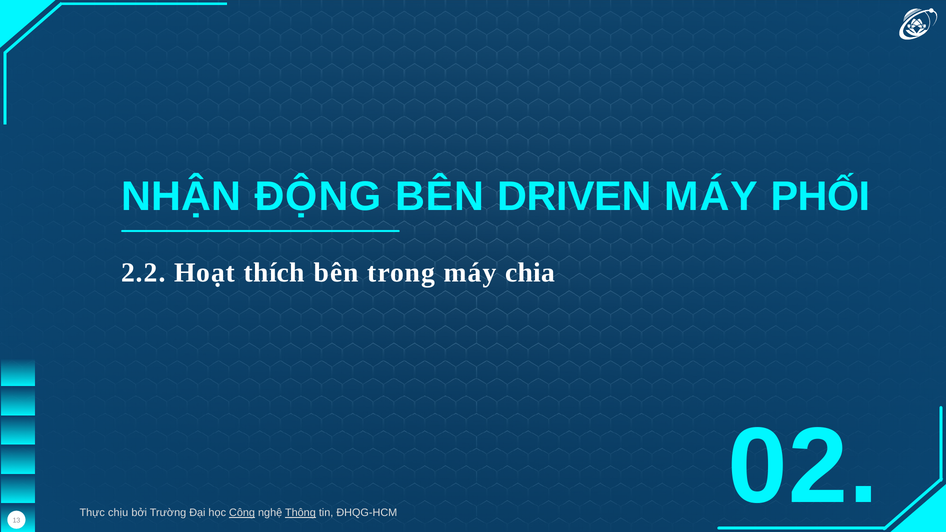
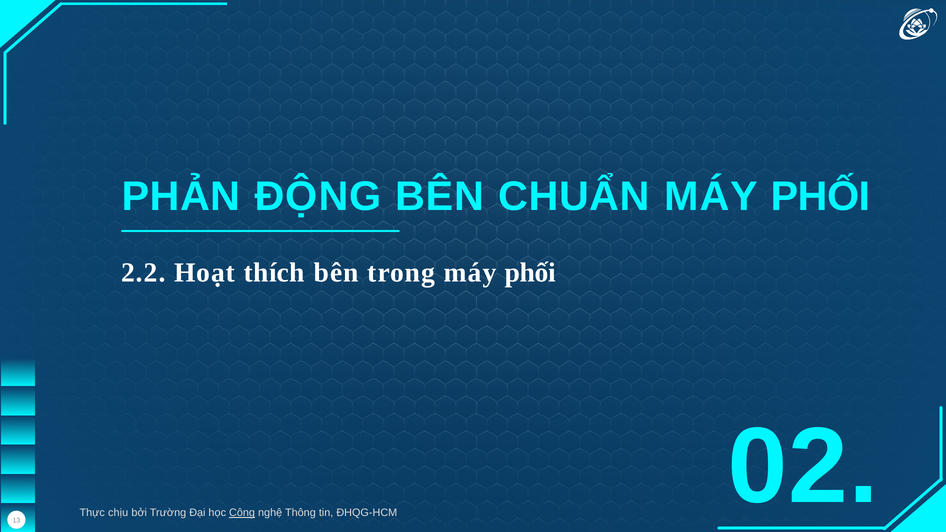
NHẬN: NHẬN -> PHẢN (181, 197)
DRIVEN: DRIVEN -> CHUẨN (574, 197)
trong máy chia: chia -> phối (530, 273)
Thông underline: present -> none (300, 513)
